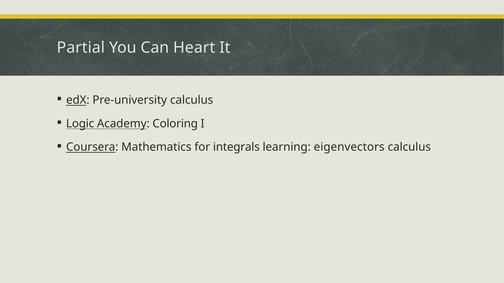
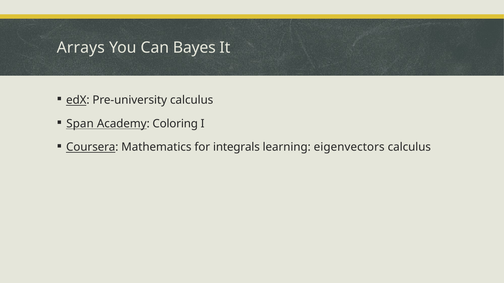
Partial: Partial -> Arrays (81, 48)
Heart: Heart -> Bayes (194, 48)
Logic: Logic -> Span (80, 124)
